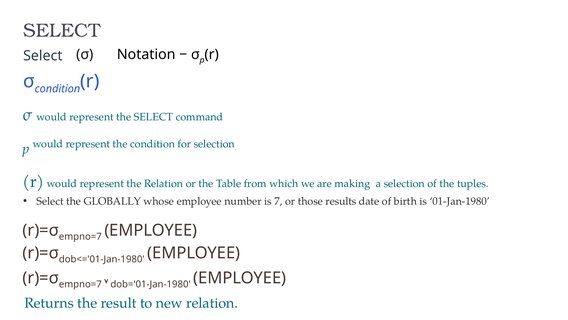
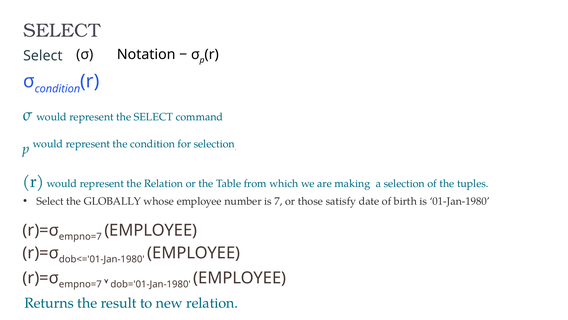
results: results -> satisfy (341, 201)
